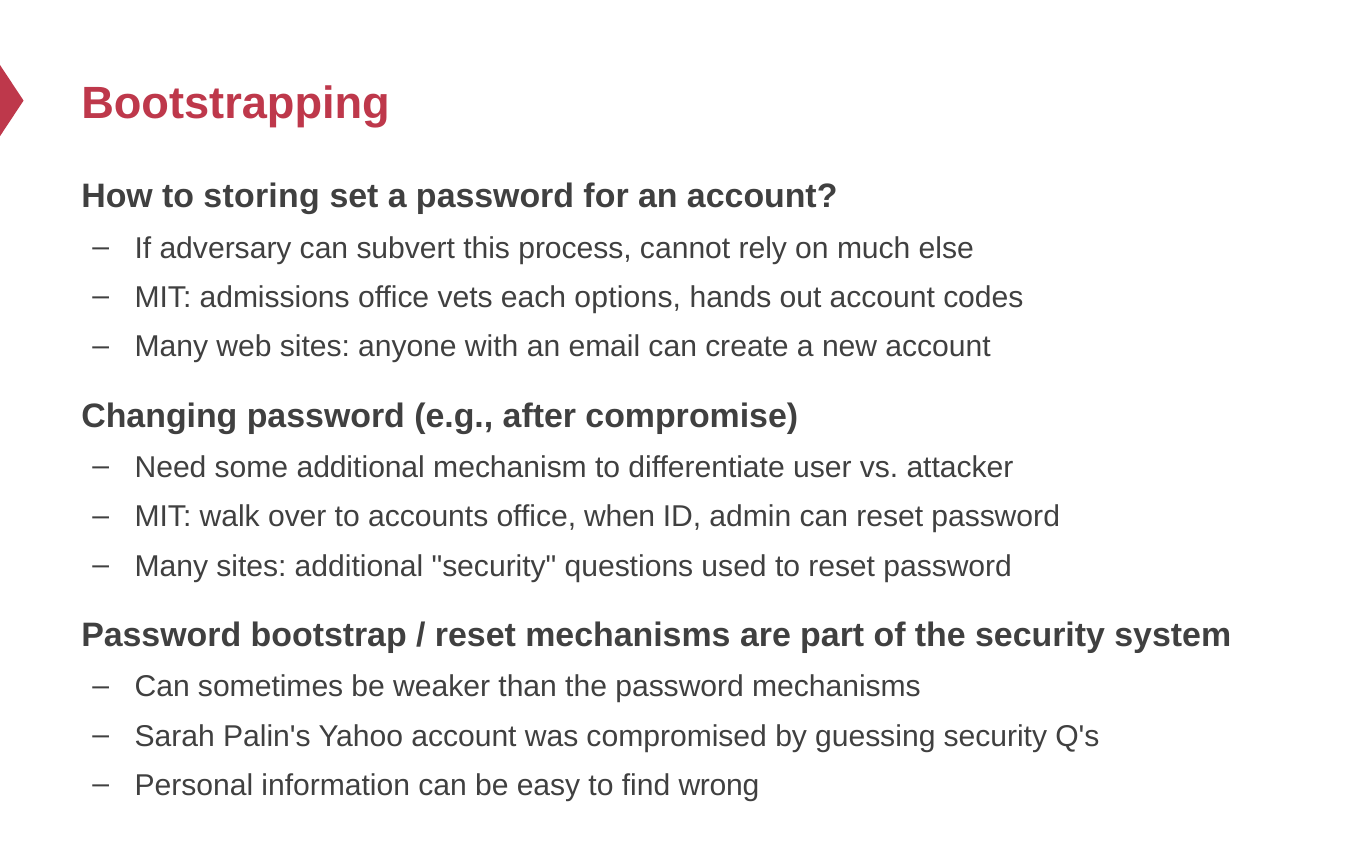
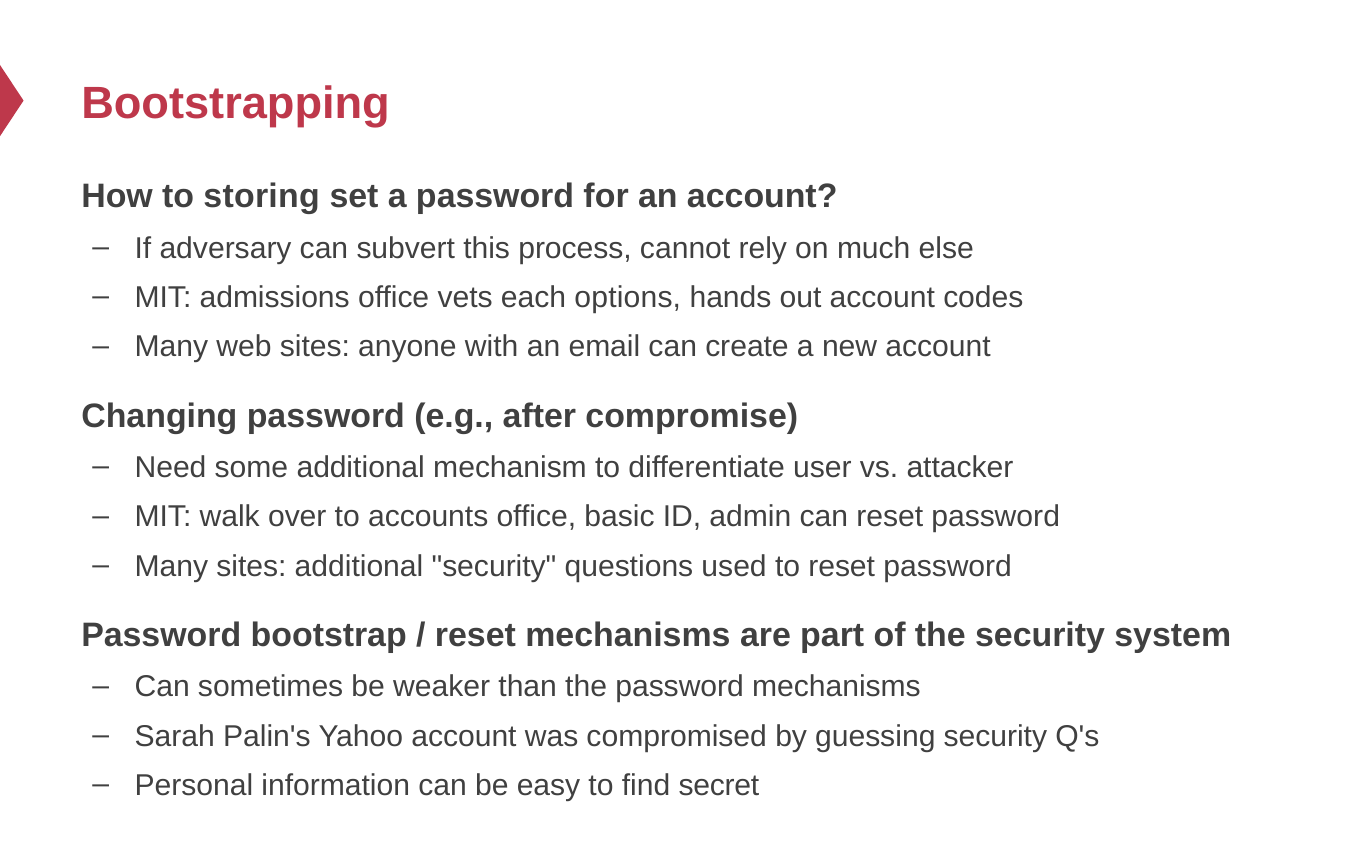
when: when -> basic (620, 517)
wrong: wrong -> secret (719, 786)
